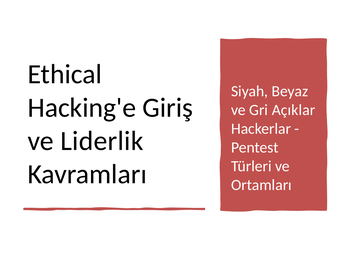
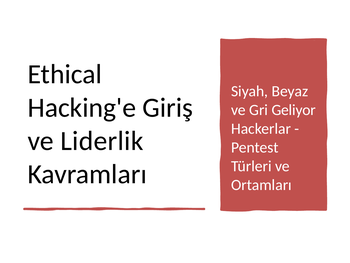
Açıklar: Açıklar -> Geliyor (294, 110)
